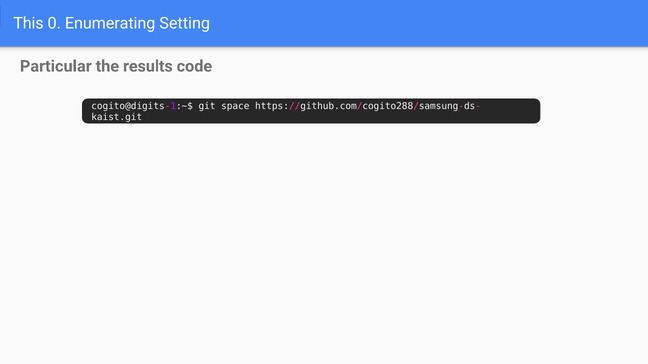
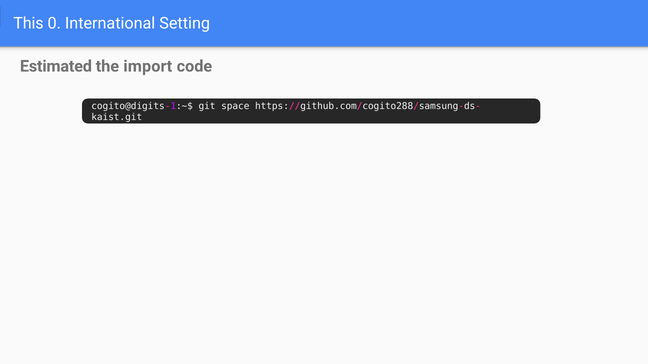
Enumerating: Enumerating -> International (110, 24)
Particular: Particular -> Estimated (56, 66)
results: results -> import (148, 66)
